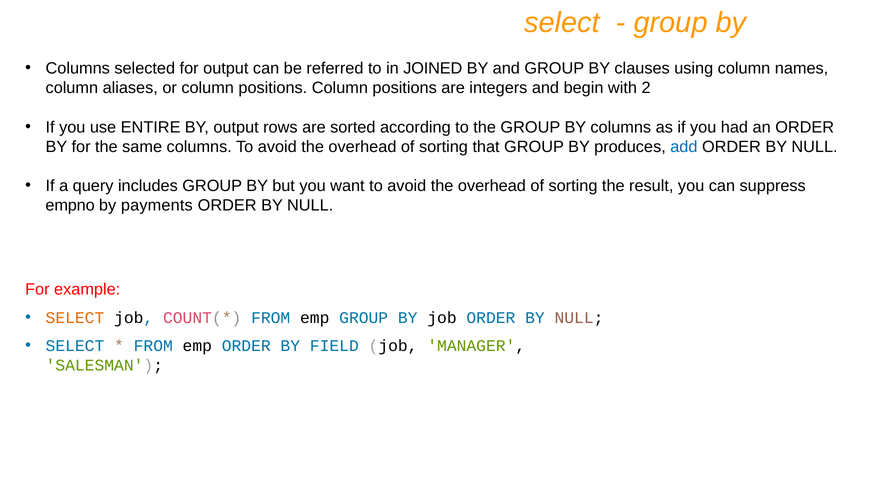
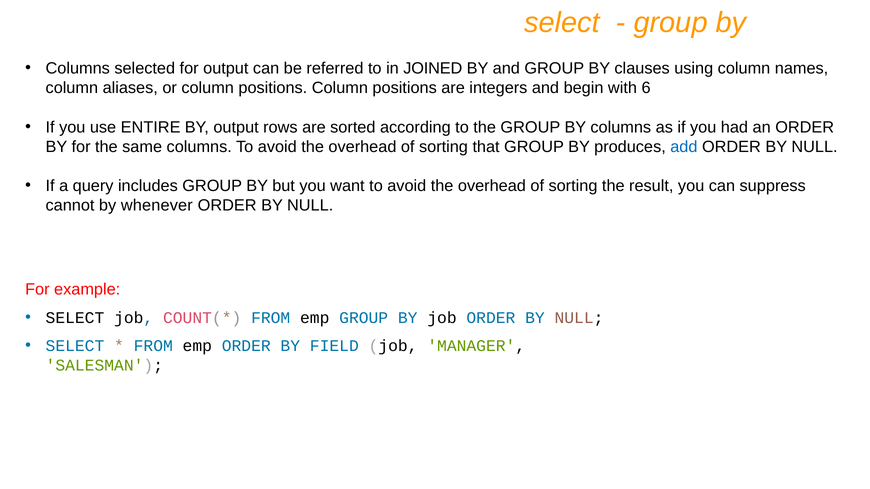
2: 2 -> 6 (646, 88)
empno: empno -> cannot (70, 206)
payments: payments -> whenever (157, 206)
SELECT colour: orange -> black (75, 318)
